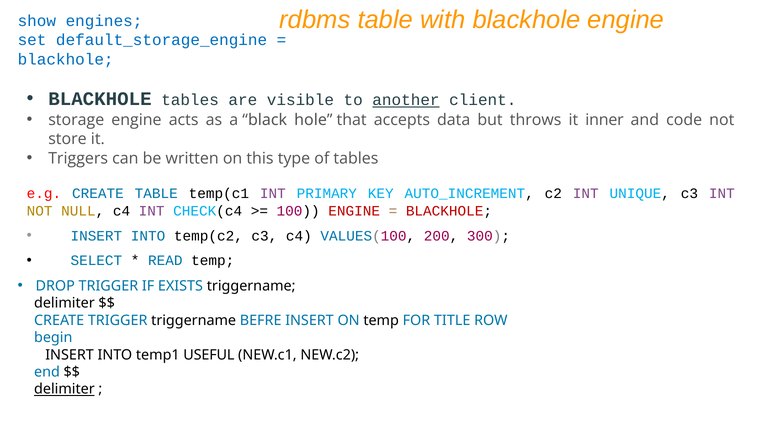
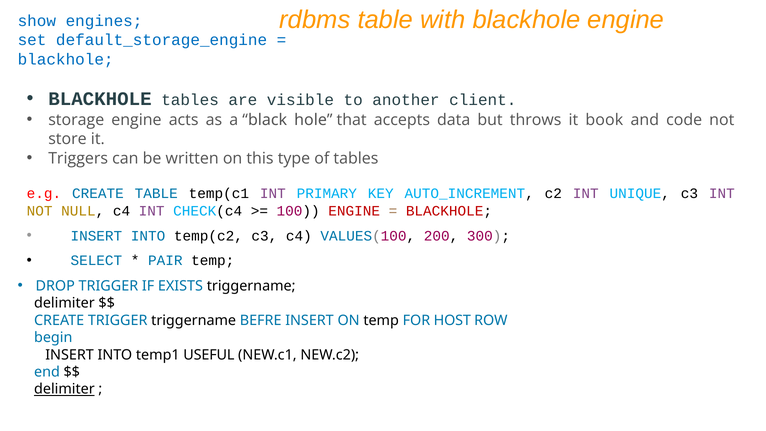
another underline: present -> none (406, 100)
inner: inner -> book (604, 120)
READ: READ -> PAIR (165, 261)
TITLE: TITLE -> HOST (452, 320)
